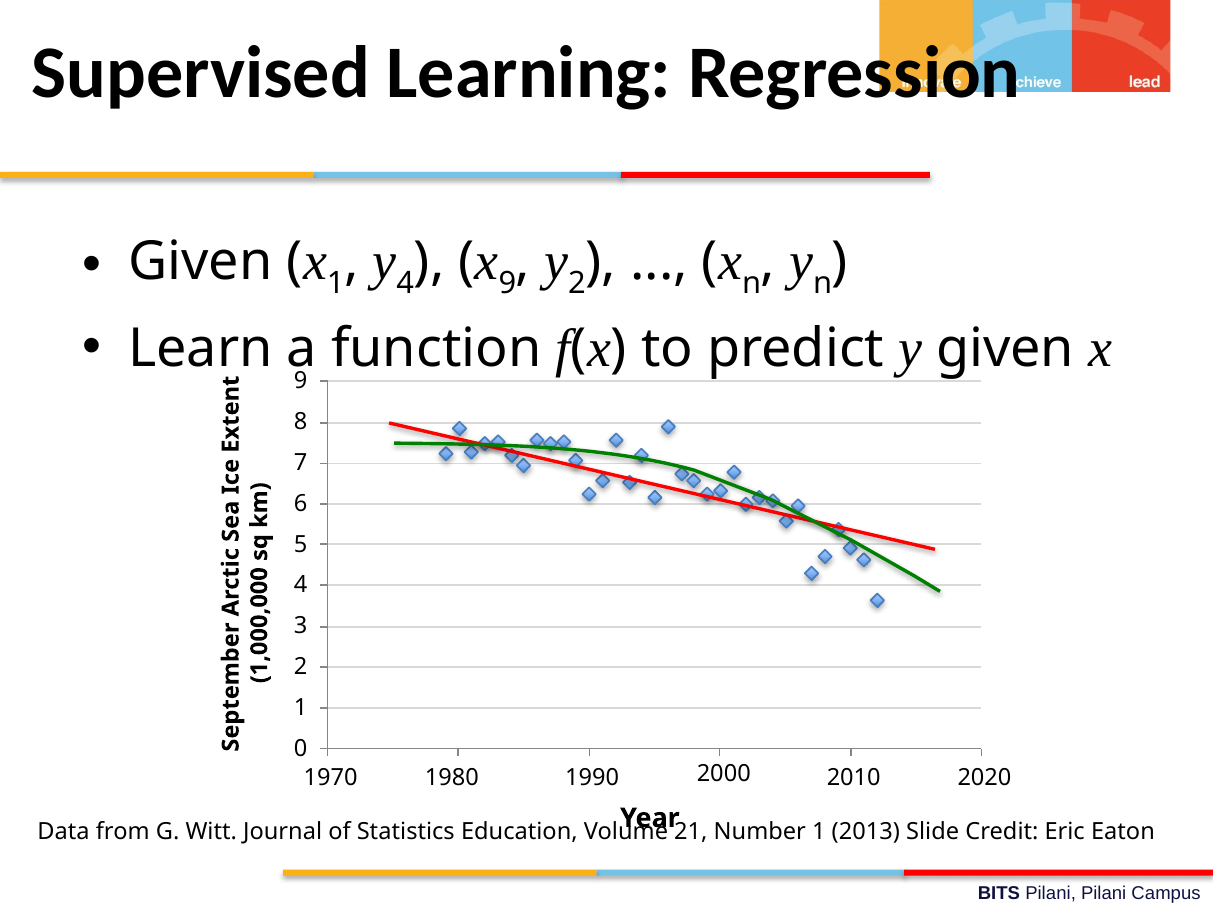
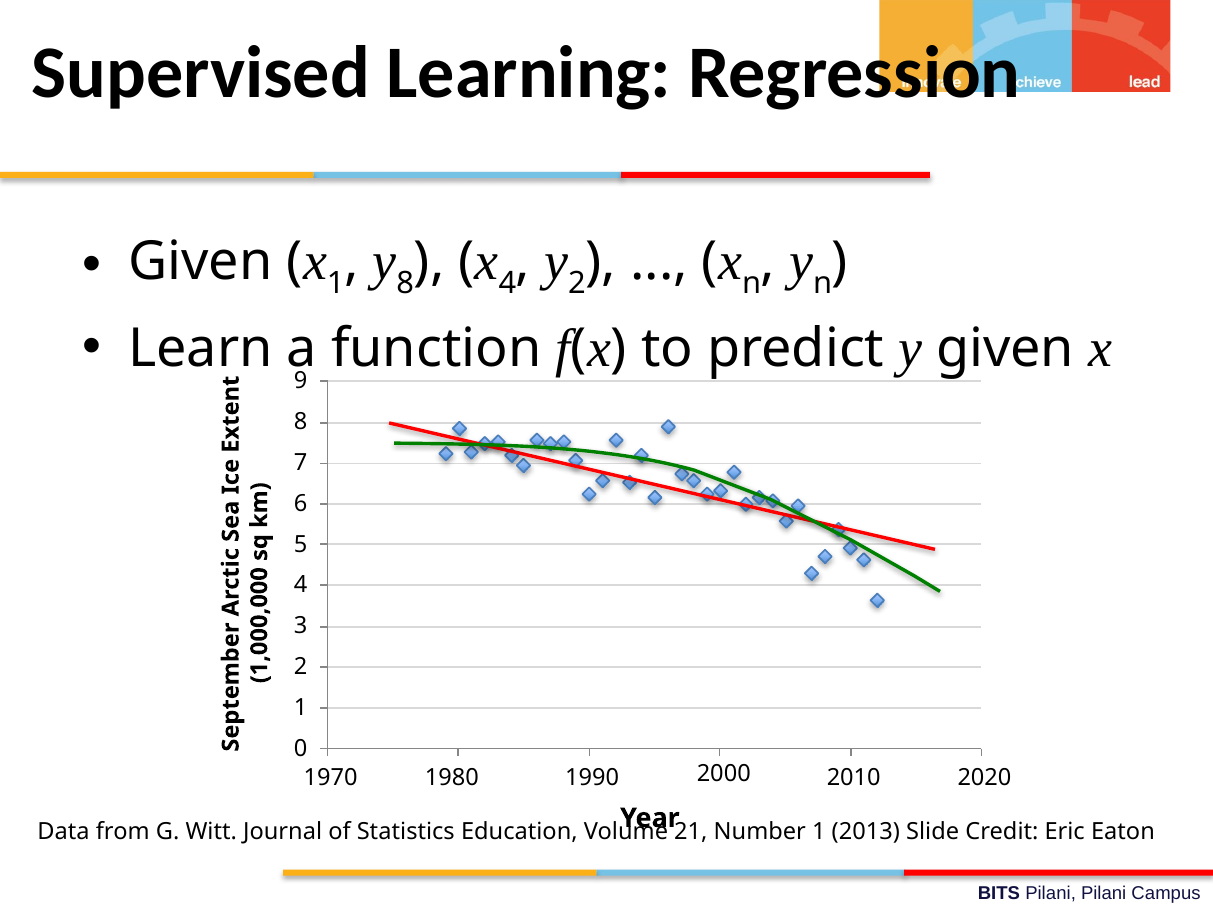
y 4: 4 -> 8 (405, 283)
9: 9 -> 4 (507, 283)
